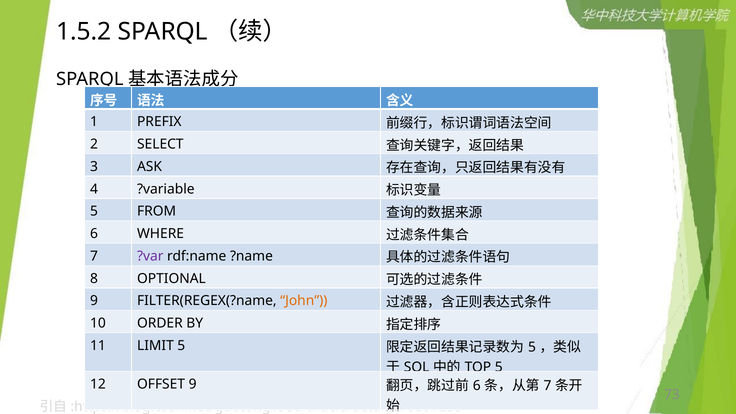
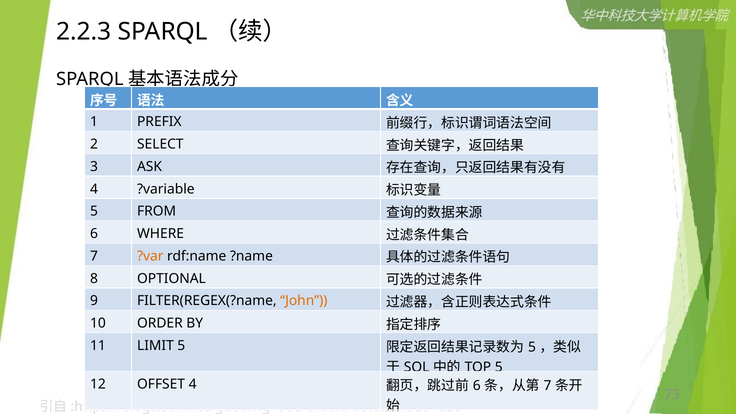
1.5.2: 1.5.2 -> 2.2.3 (84, 32)
?var colour: purple -> orange (150, 256)
OFFSET 9: 9 -> 4 (193, 384)
